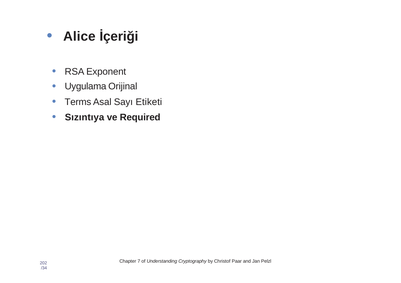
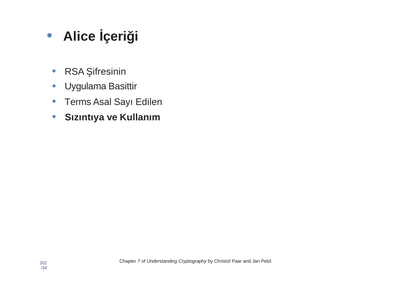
Exponent: Exponent -> Şifresinin (106, 72)
Orijinal: Orijinal -> Basittir (123, 87)
Etiketi: Etiketi -> Edilen (149, 102)
Required: Required -> Kullanım (140, 117)
